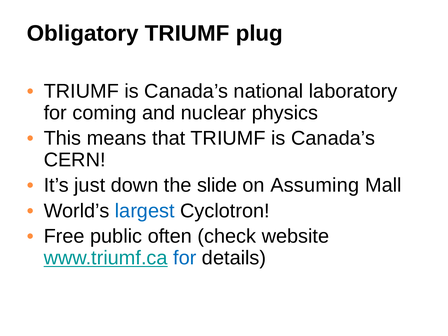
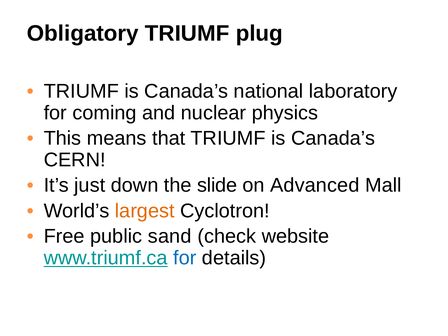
Assuming: Assuming -> Advanced (315, 185)
largest colour: blue -> orange (145, 211)
often: often -> sand (170, 236)
